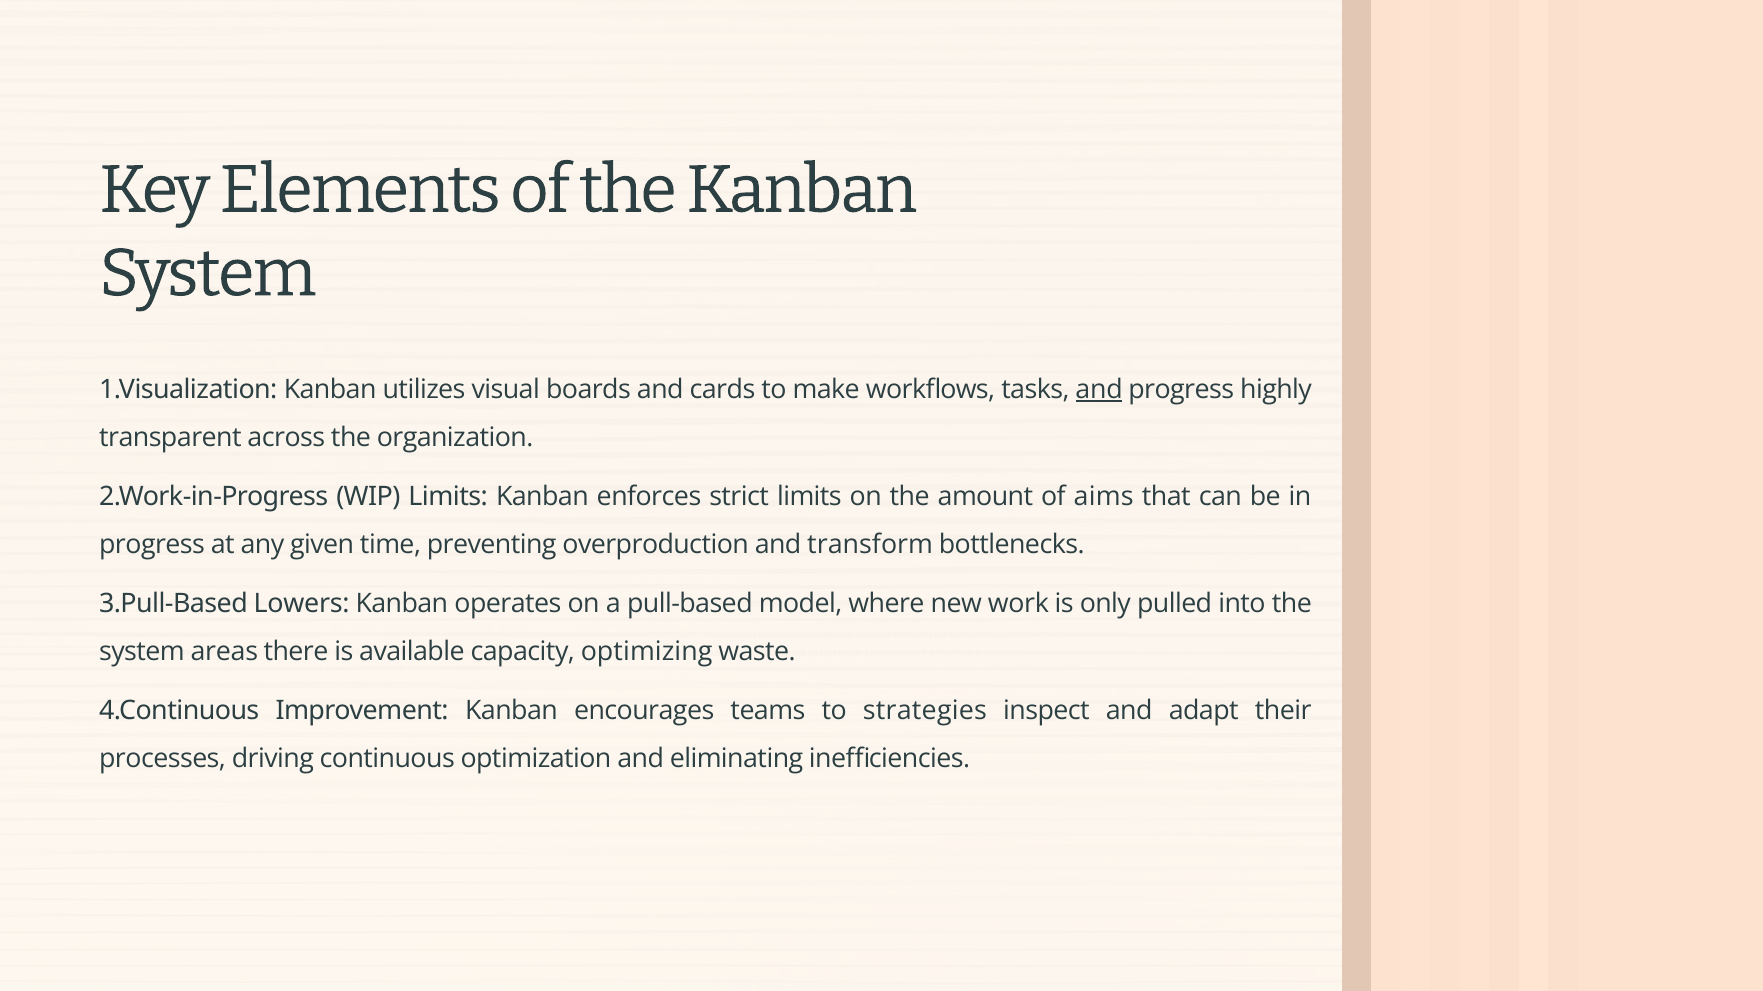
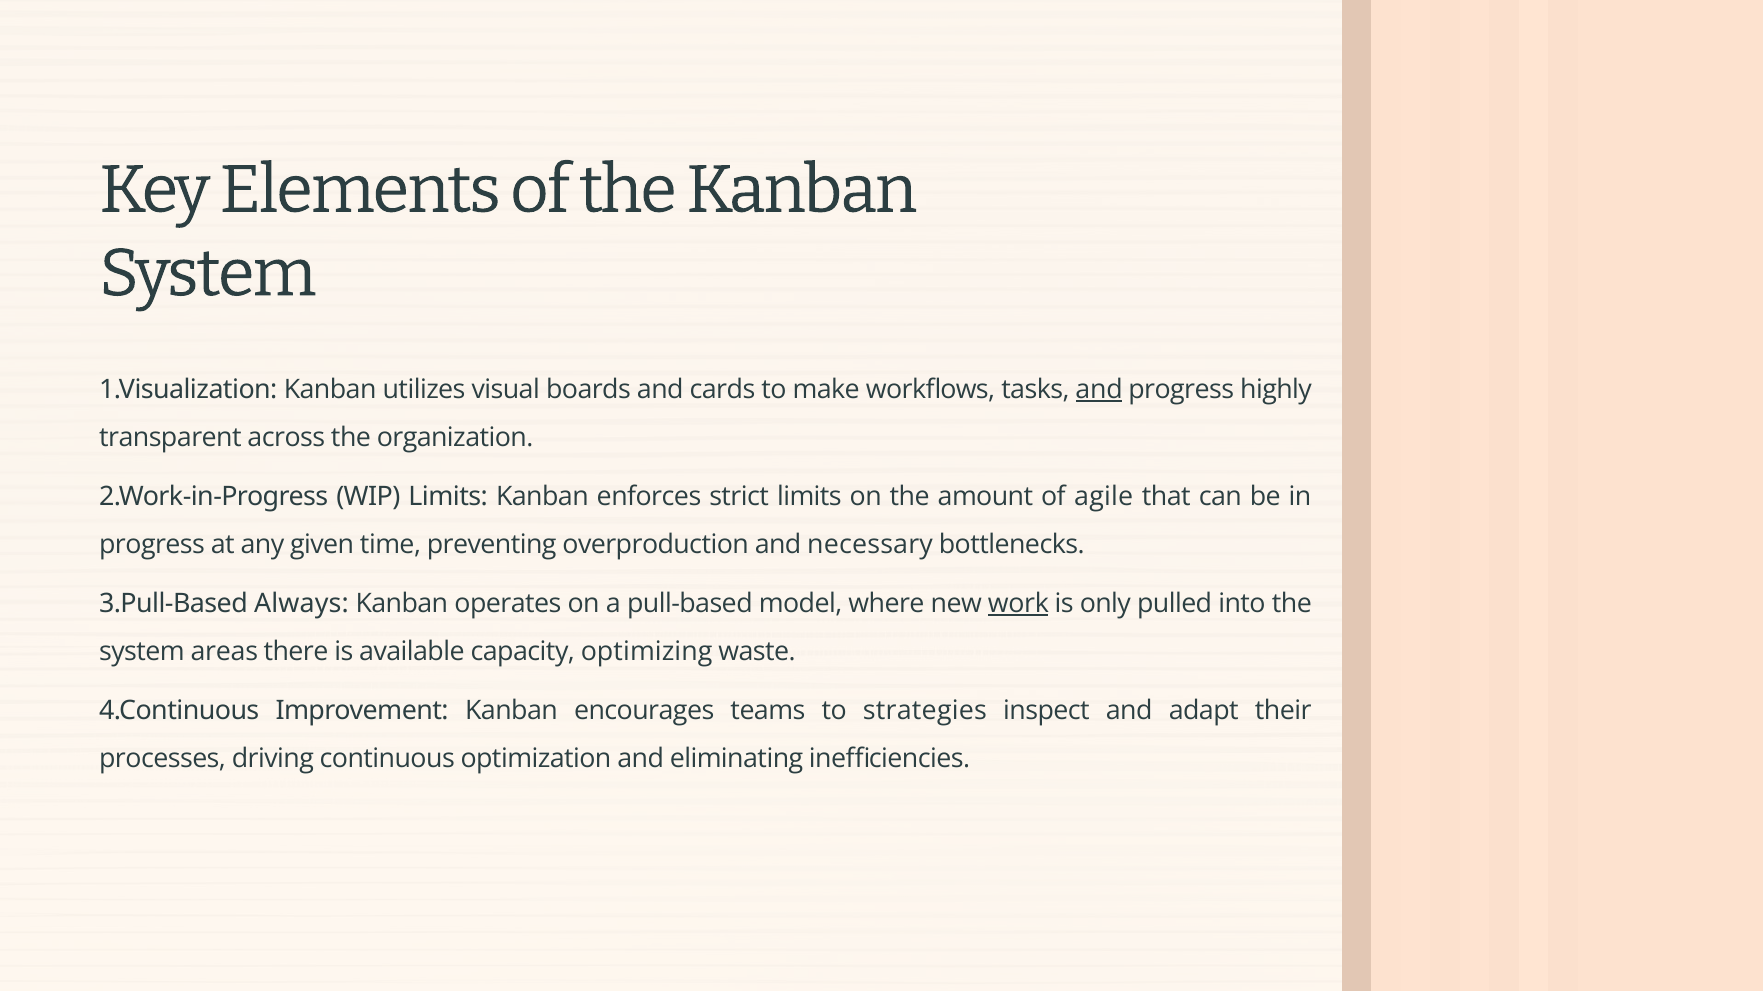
aims: aims -> agile (1104, 497)
transform: transform -> necessary (870, 545)
Lowers: Lowers -> Always (301, 604)
work underline: none -> present (1018, 604)
